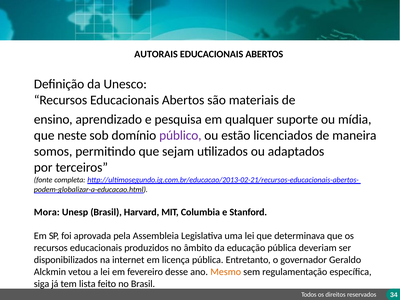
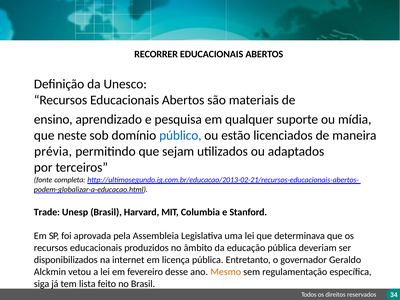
AUTORAIS: AUTORAIS -> RECORRER (156, 54)
público colour: purple -> blue (180, 135)
somos: somos -> prévia (53, 151)
Mora: Mora -> Trade (47, 212)
